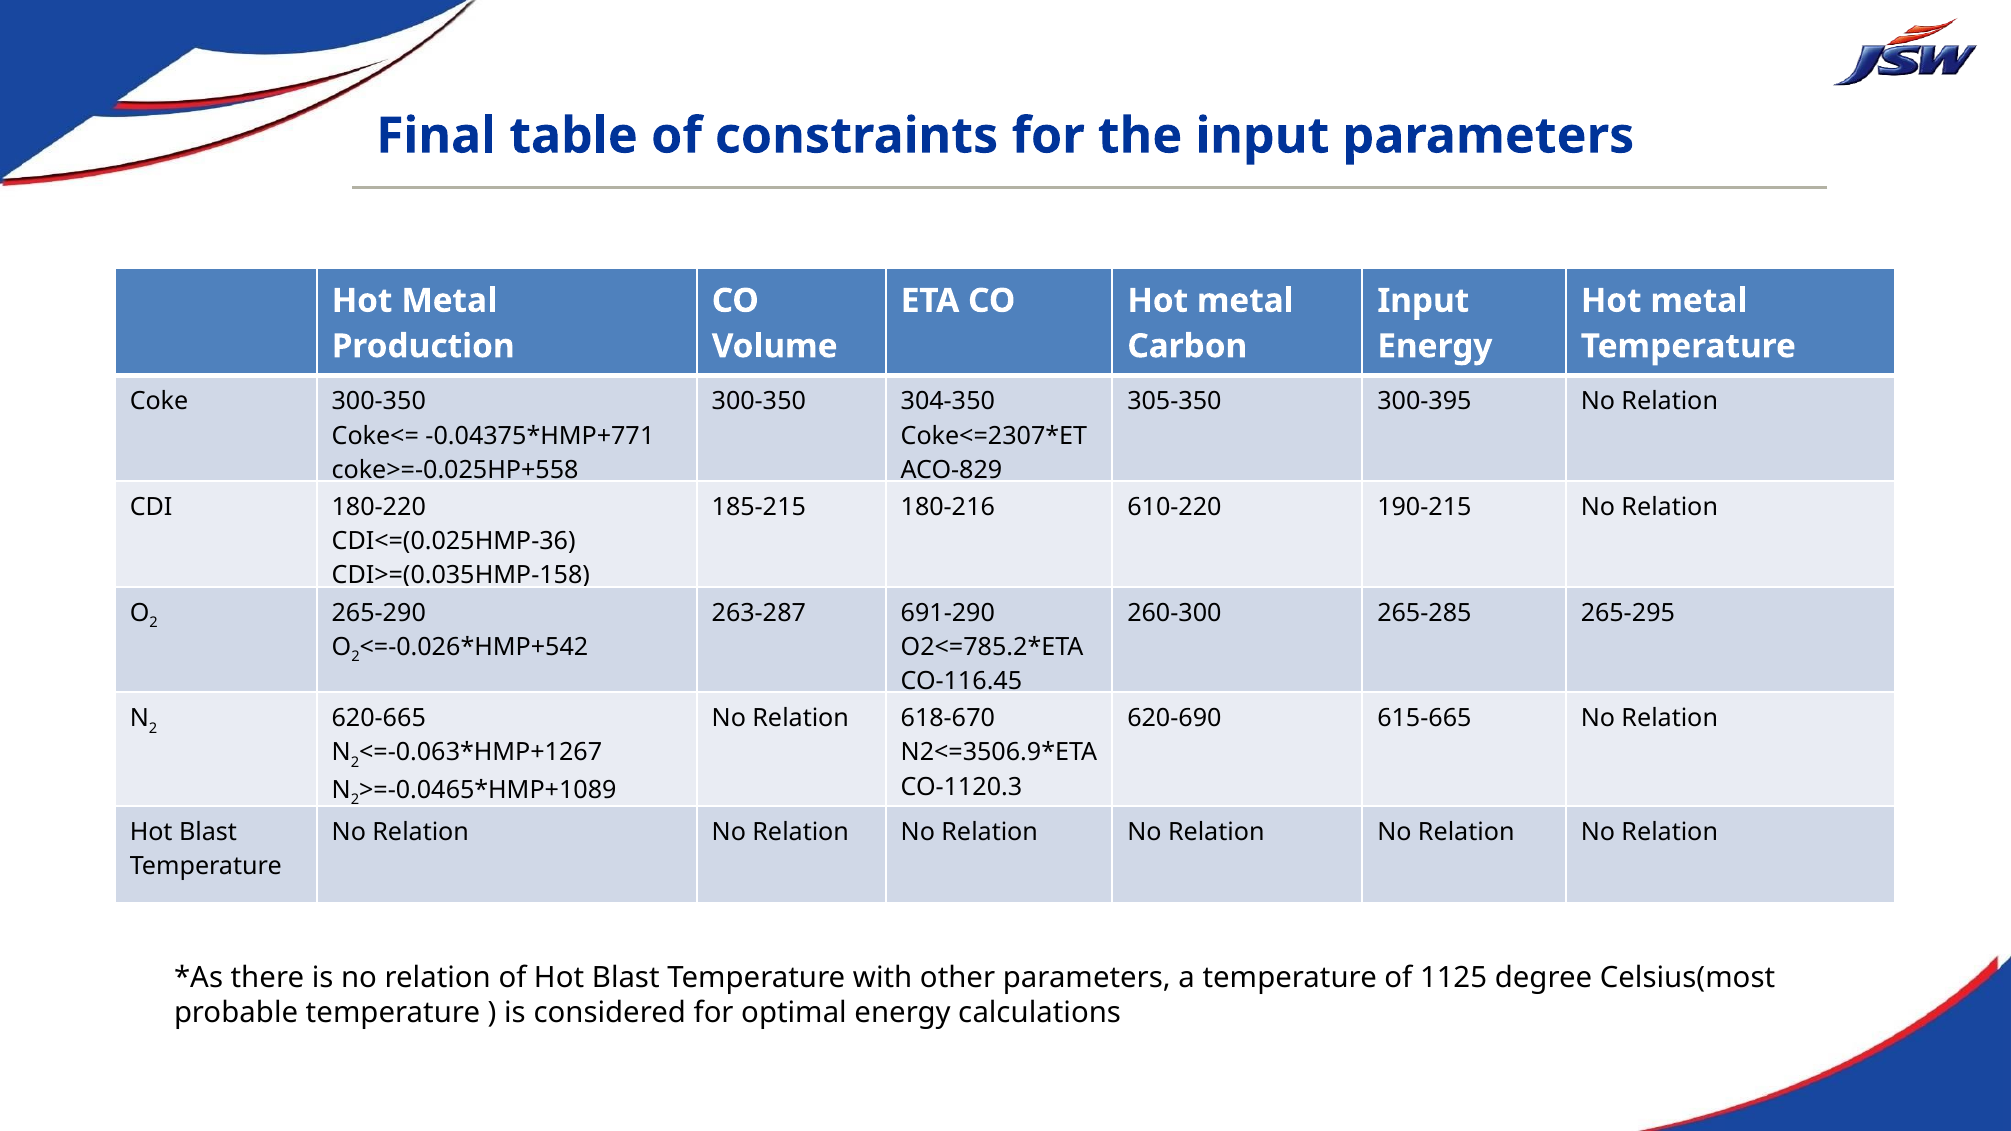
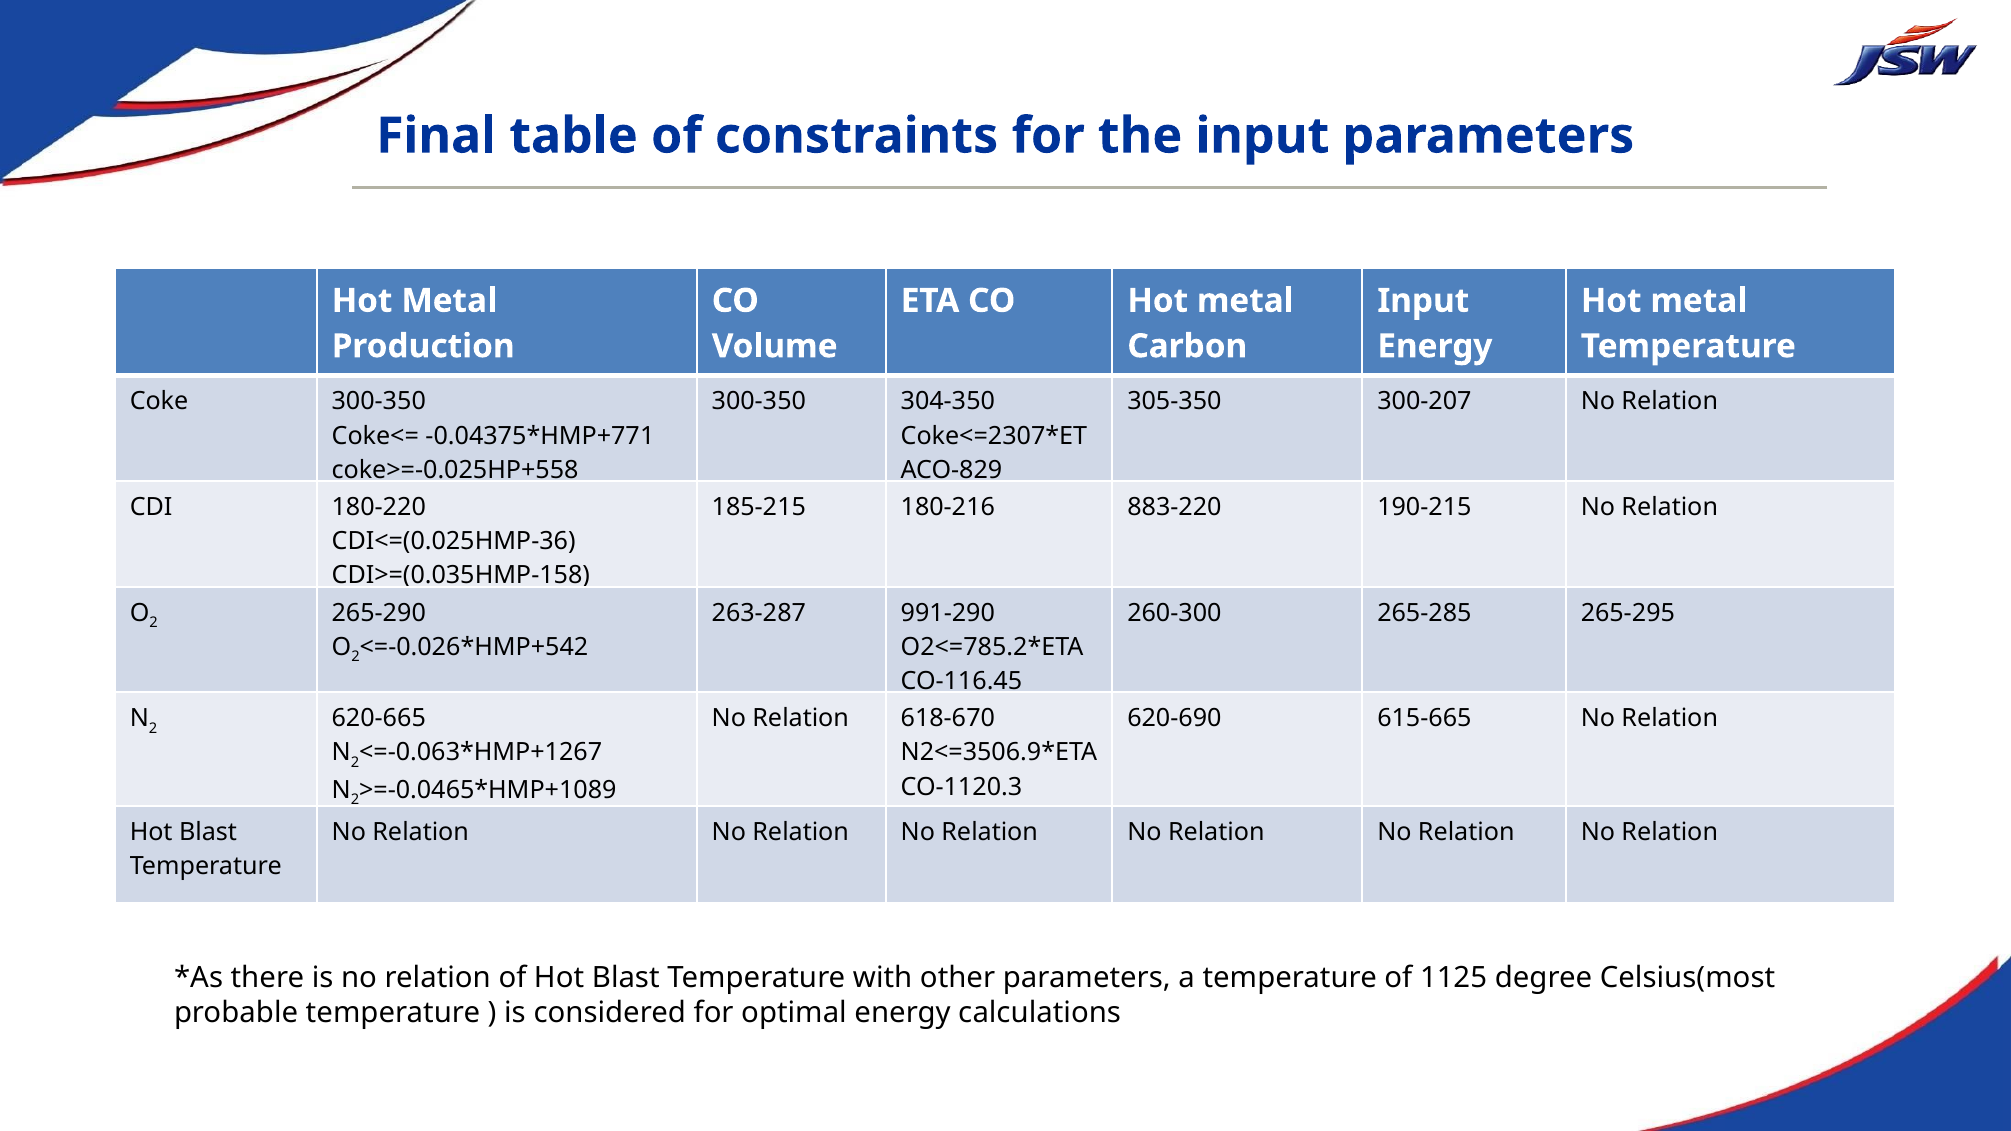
300-395: 300-395 -> 300-207 (1424, 402)
610-220: 610-220 -> 883-220 (1174, 507)
691-290: 691-290 -> 991-290 (948, 613)
